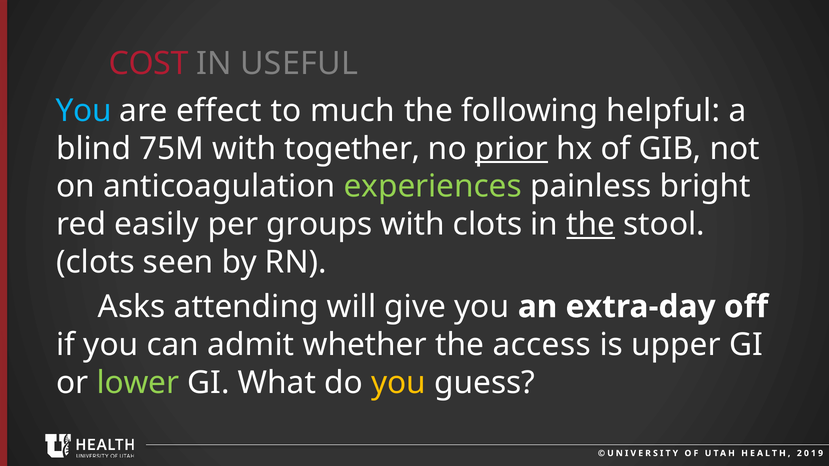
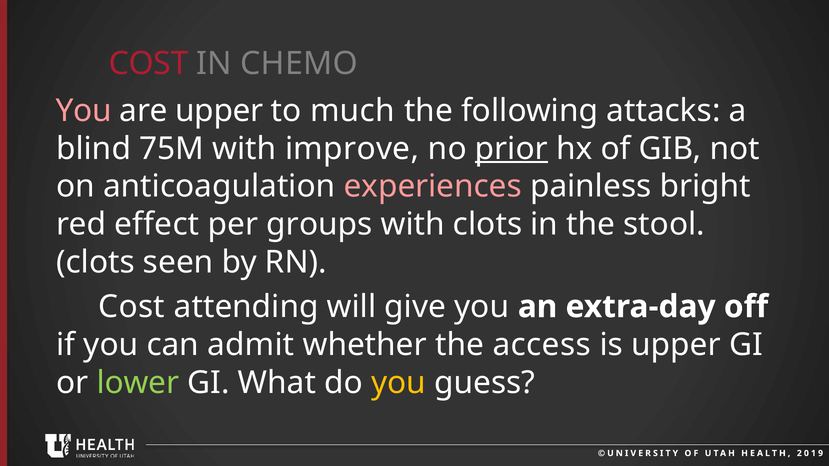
USEFUL: USEFUL -> CHEMO (299, 63)
You colour: light blue -> pink (84, 111)
are effect: effect -> upper (219, 111)
helpful: helpful -> attacks (663, 111)
together: together -> improve (352, 149)
experiences colour: light green -> pink (433, 187)
easily: easily -> effect (157, 225)
the underline: present -> none (591, 225)
Asks: Asks -> Cost (132, 307)
